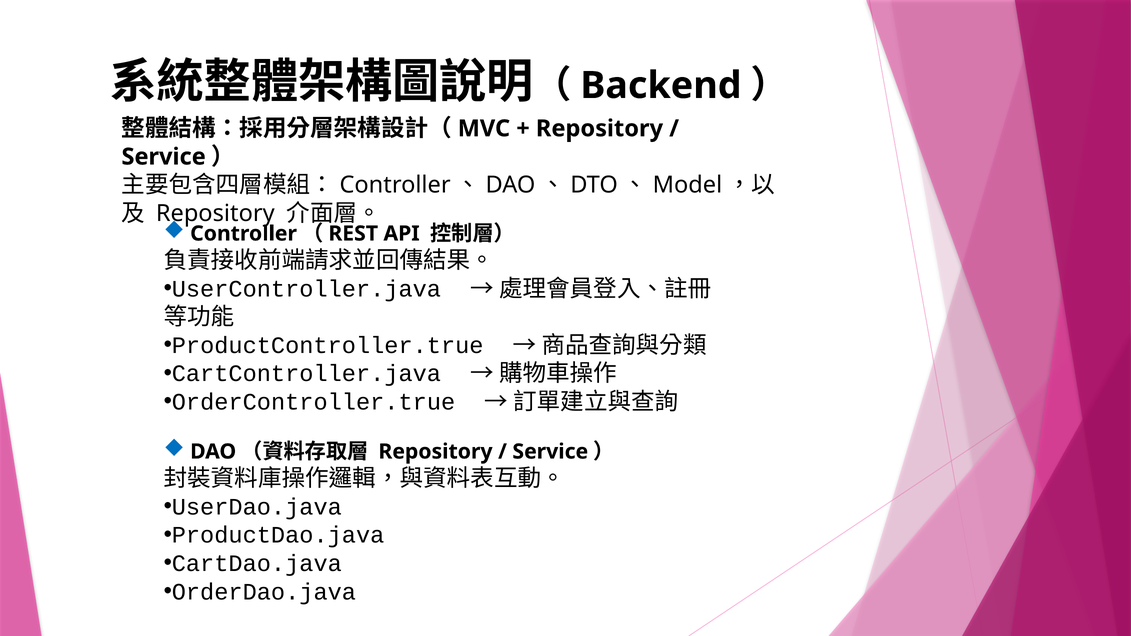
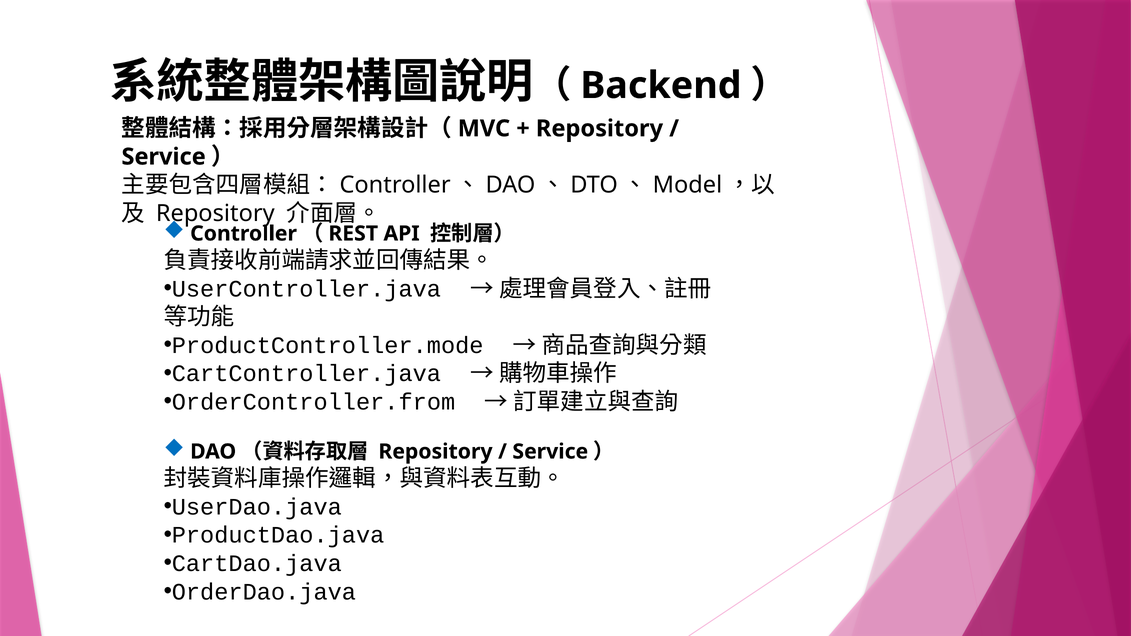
ProductController.true: ProductController.true -> ProductController.mode (328, 346)
OrderController.true: OrderController.true -> OrderController.from (314, 402)
